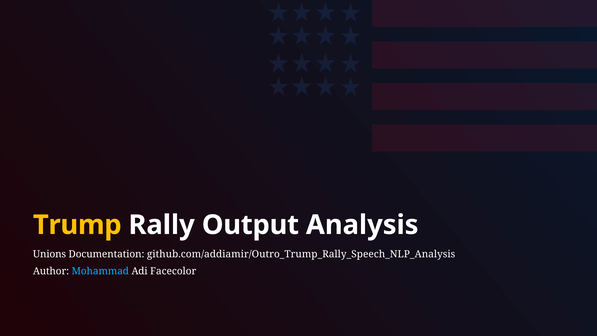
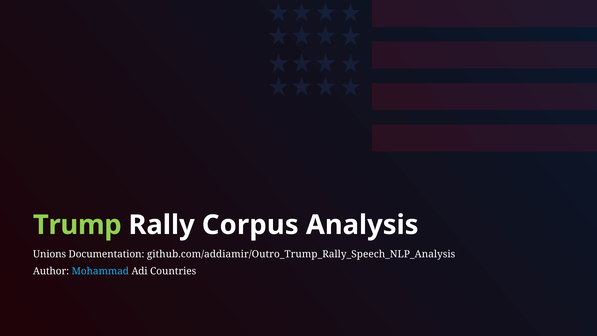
Trump colour: yellow -> light green (77, 225)
Output: Output -> Corpus (250, 225)
Facecolor: Facecolor -> Countries (173, 271)
